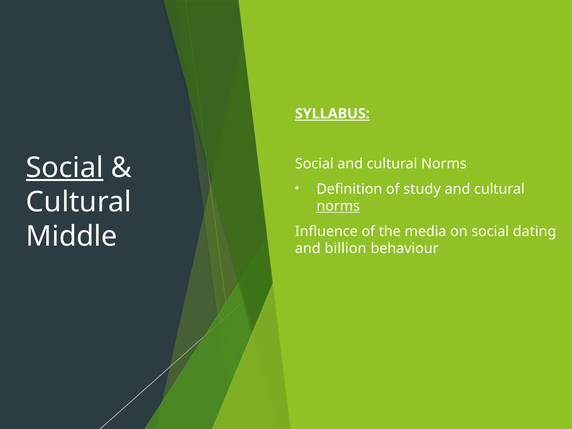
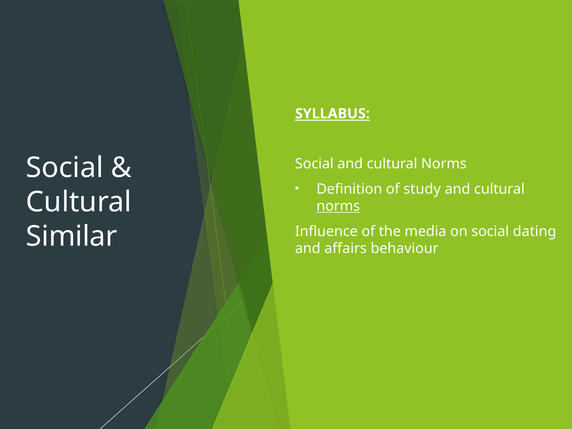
Social underline: present -> none (65, 168)
Middle: Middle -> Similar (72, 236)
billion: billion -> affairs (346, 248)
